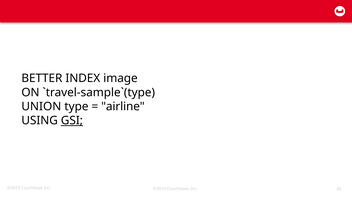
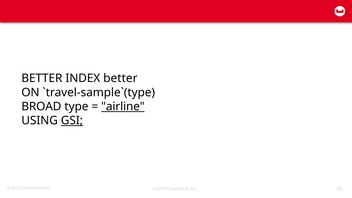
INDEX image: image -> better (120, 78)
UNION: UNION -> BROAD (41, 107)
airline underline: none -> present (123, 107)
